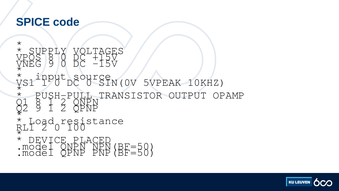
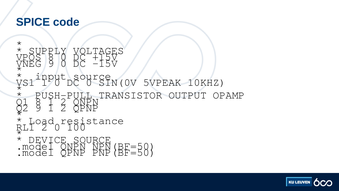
DEVICE PLACED: PLACED -> SOURCE (92, 140)
